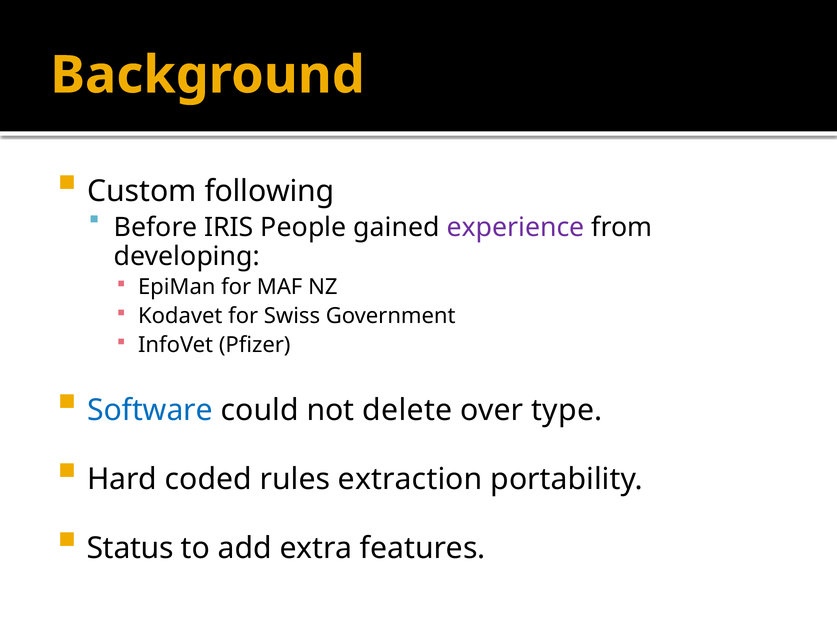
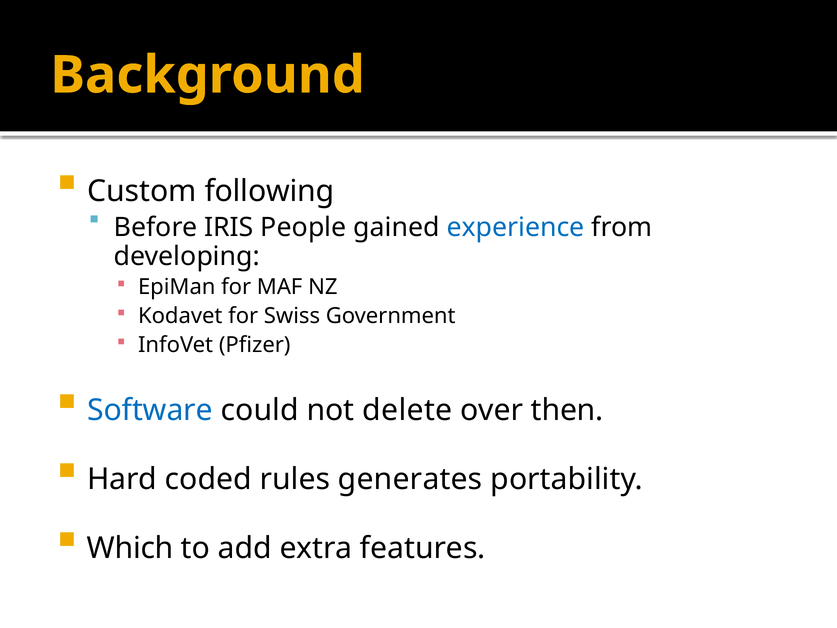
experience colour: purple -> blue (516, 227)
type: type -> then (567, 410)
extraction: extraction -> generates (410, 479)
Status: Status -> Which (130, 548)
